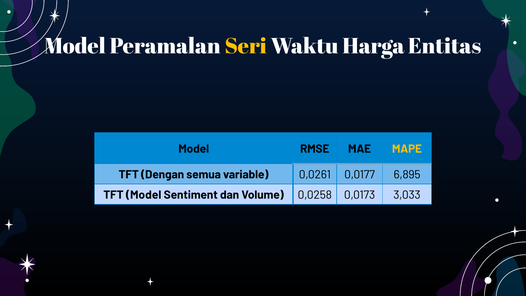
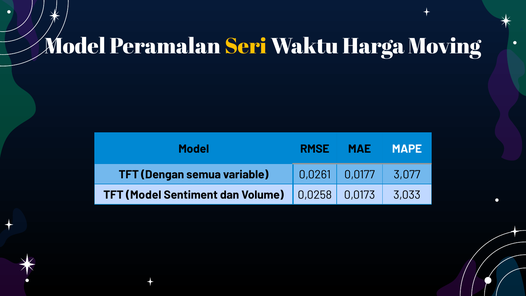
Entitas: Entitas -> Moving (445, 46)
MAPE colour: yellow -> white (407, 149)
6,895: 6,895 -> 3,077 (407, 175)
